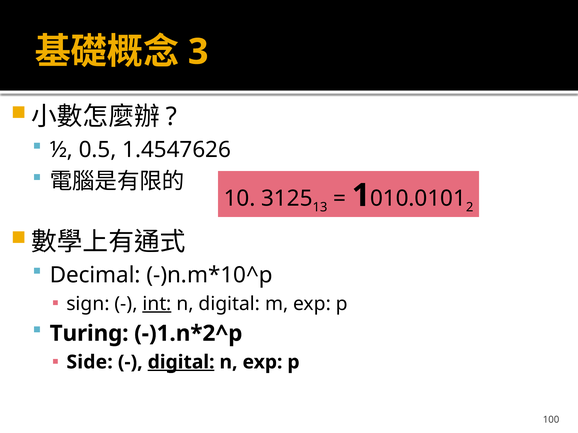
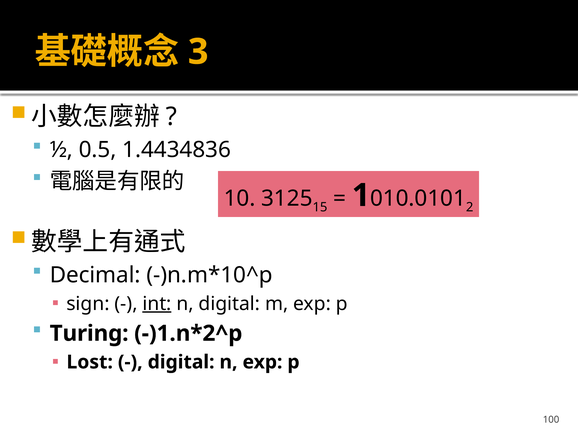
1.4547626: 1.4547626 -> 1.4434836 (177, 150)
13: 13 -> 15 (320, 207)
Side: Side -> Lost (90, 362)
digital underline: present -> none (181, 362)
